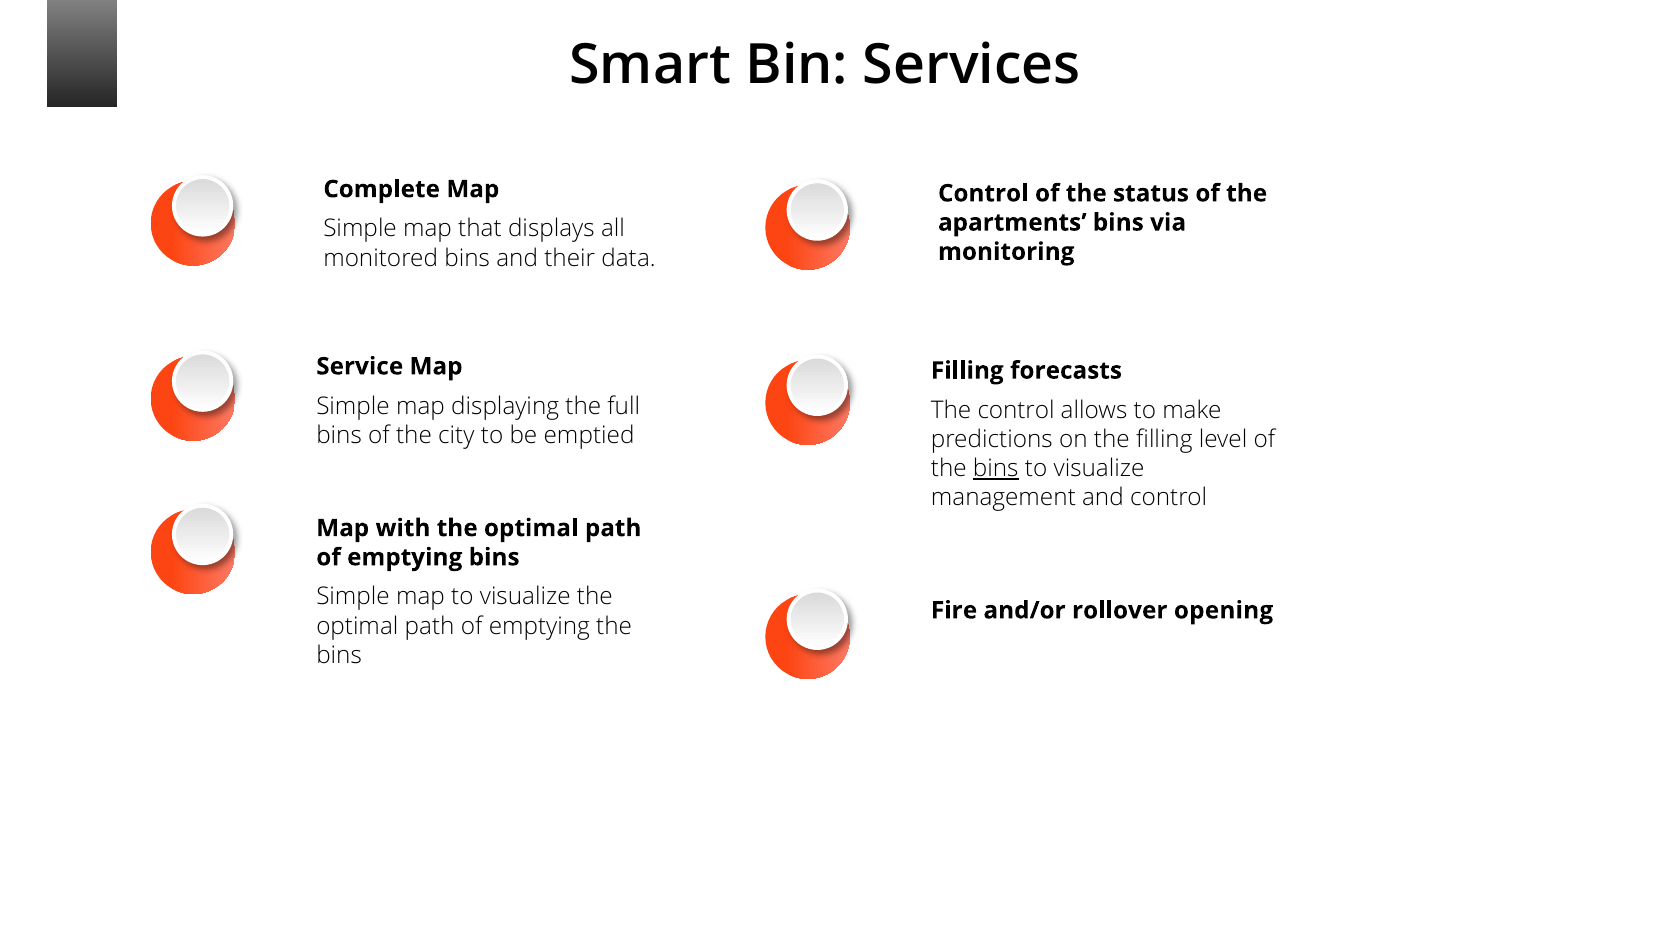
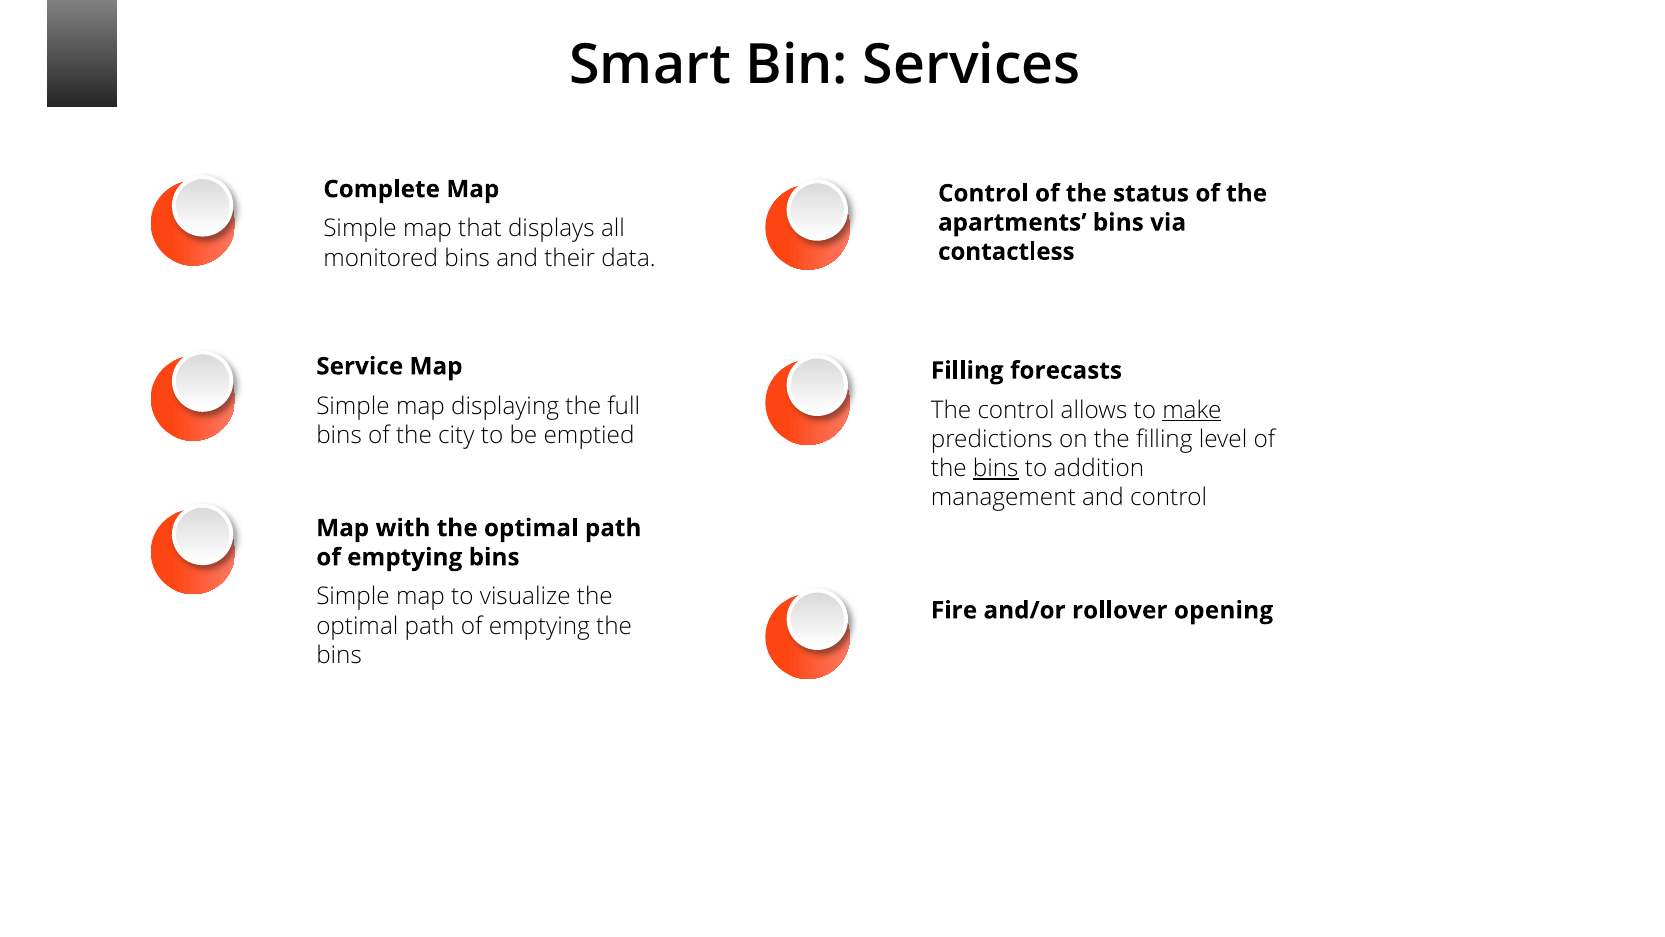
monitoring: monitoring -> contactless (1006, 252)
make underline: none -> present (1192, 410)
visualize: visualize -> addition (1099, 468)
